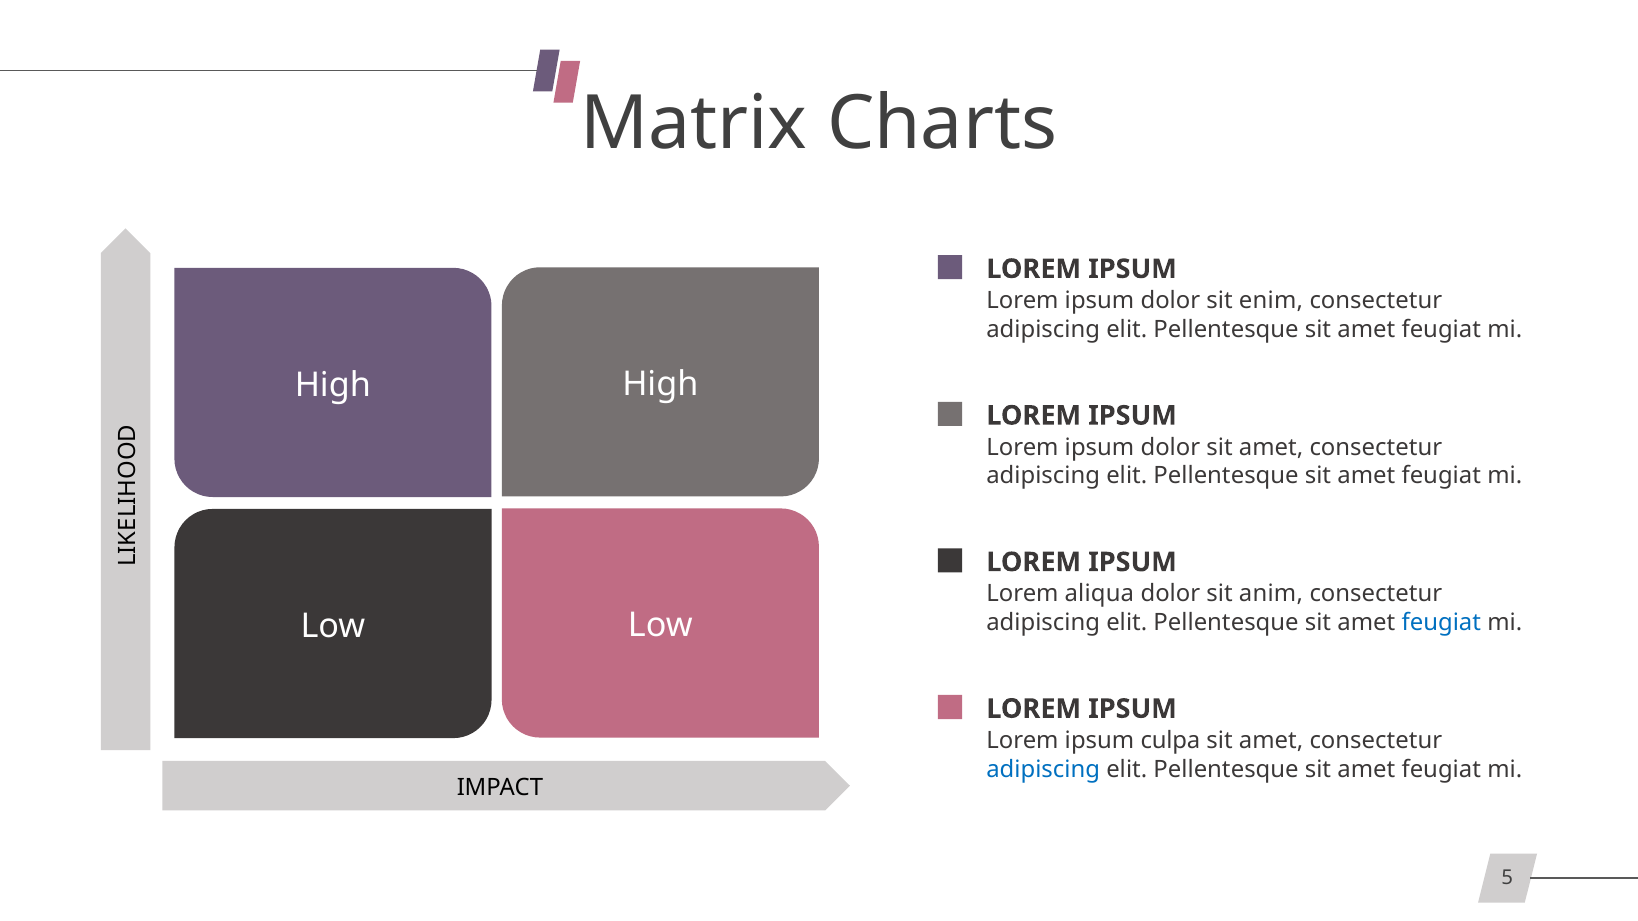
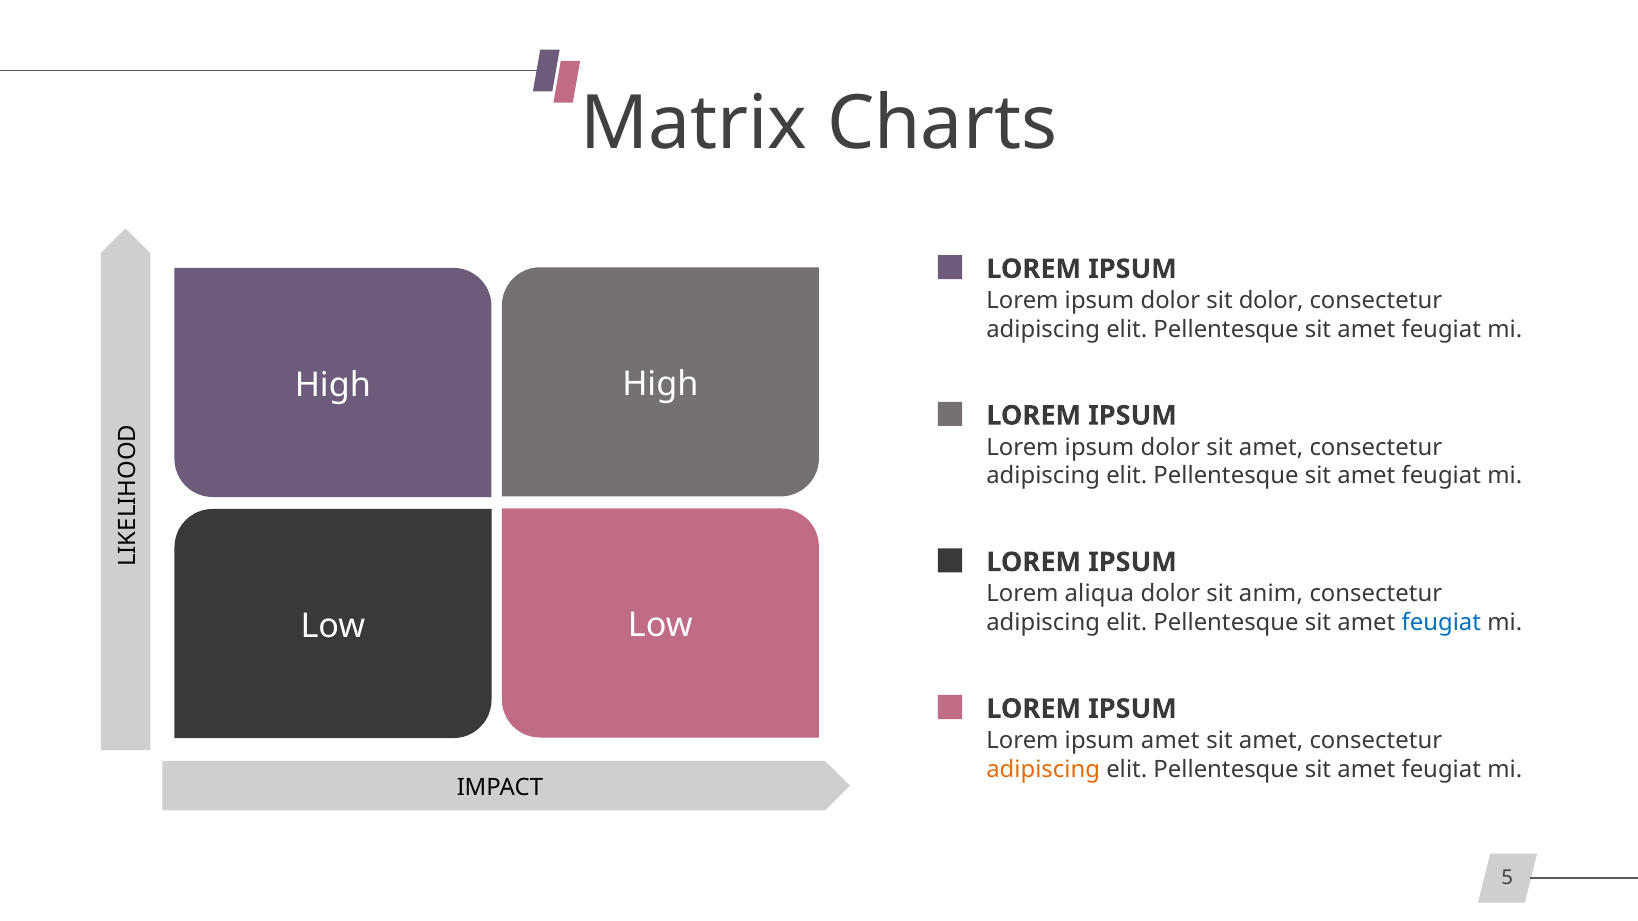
sit enim: enim -> dolor (1271, 301)
ipsum culpa: culpa -> amet (1170, 741)
adipiscing colour: blue -> orange (1043, 770)
